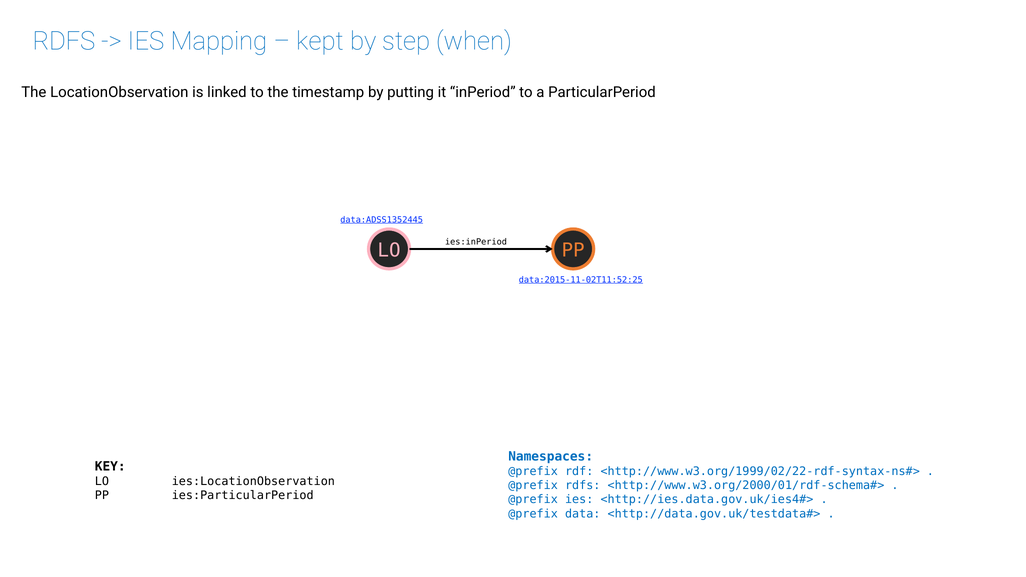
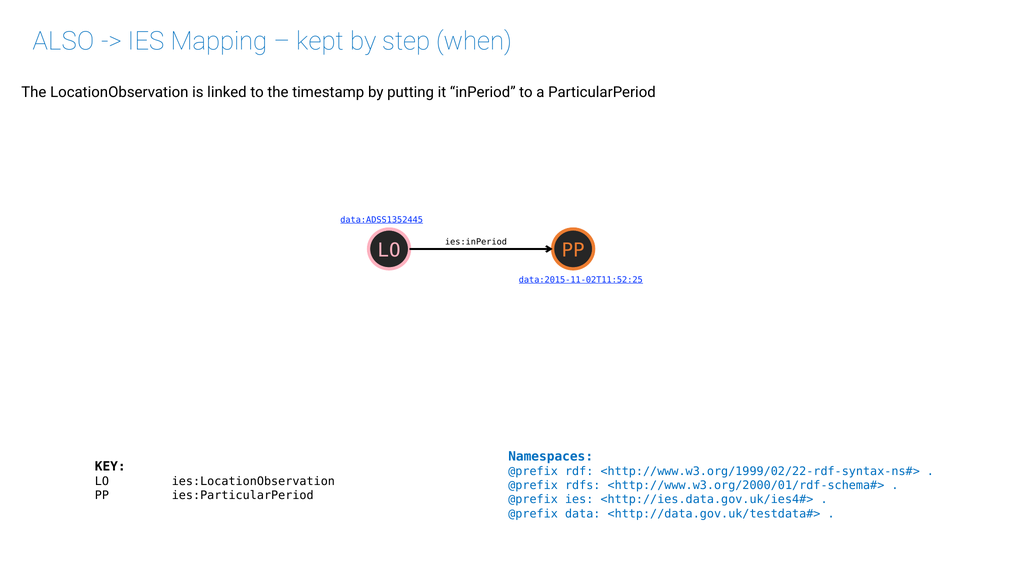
RDFS: RDFS -> ALSO (64, 41)
